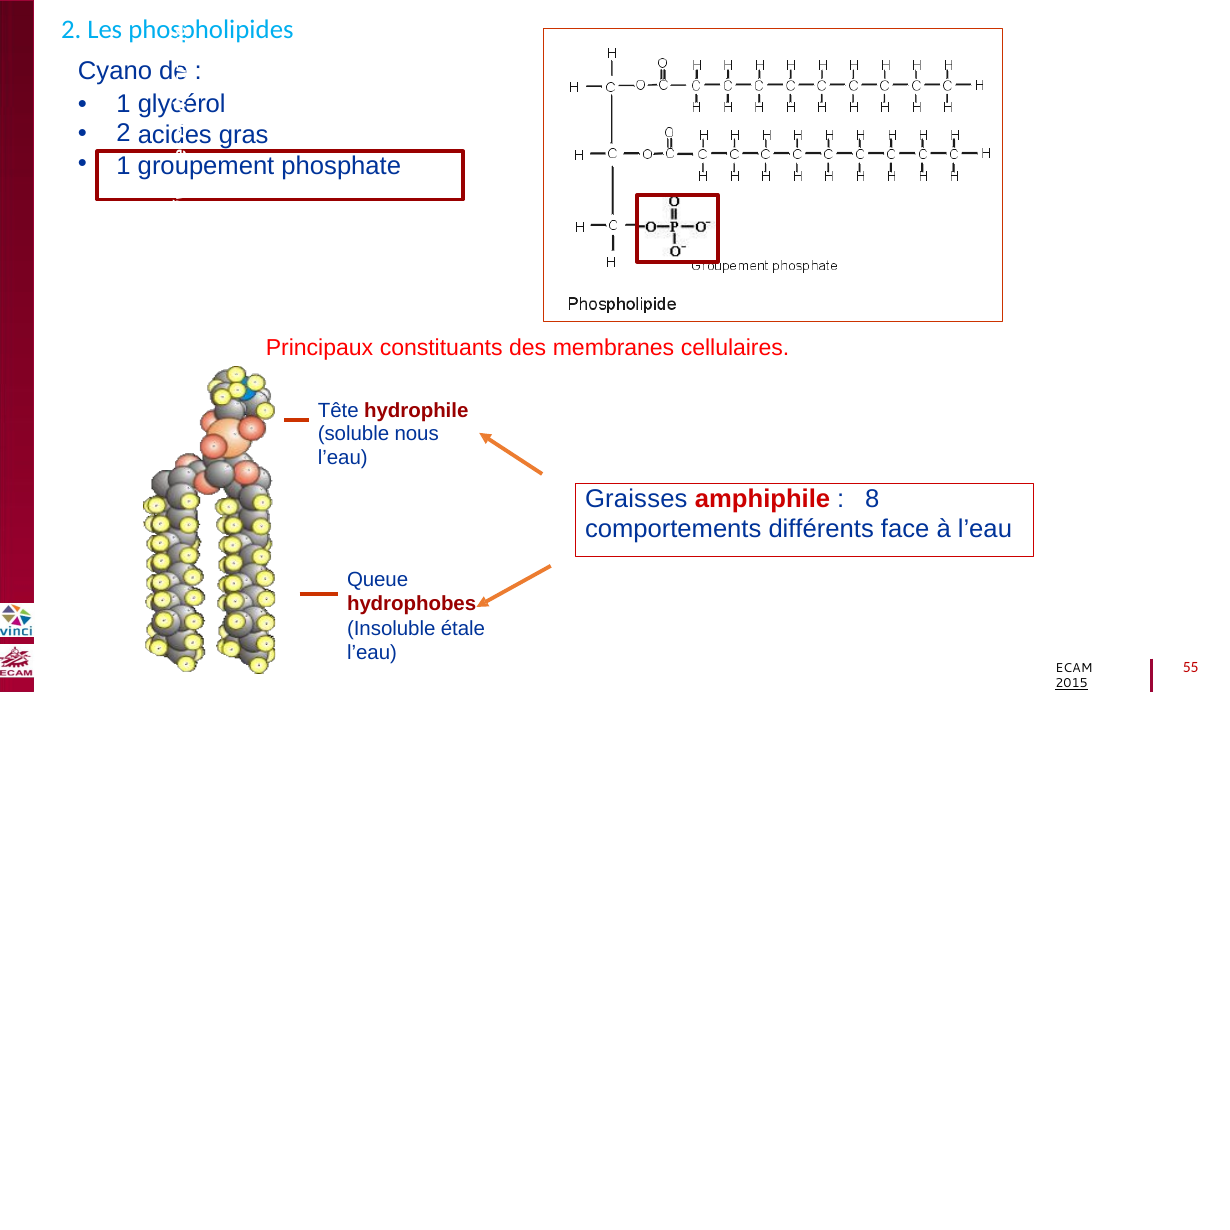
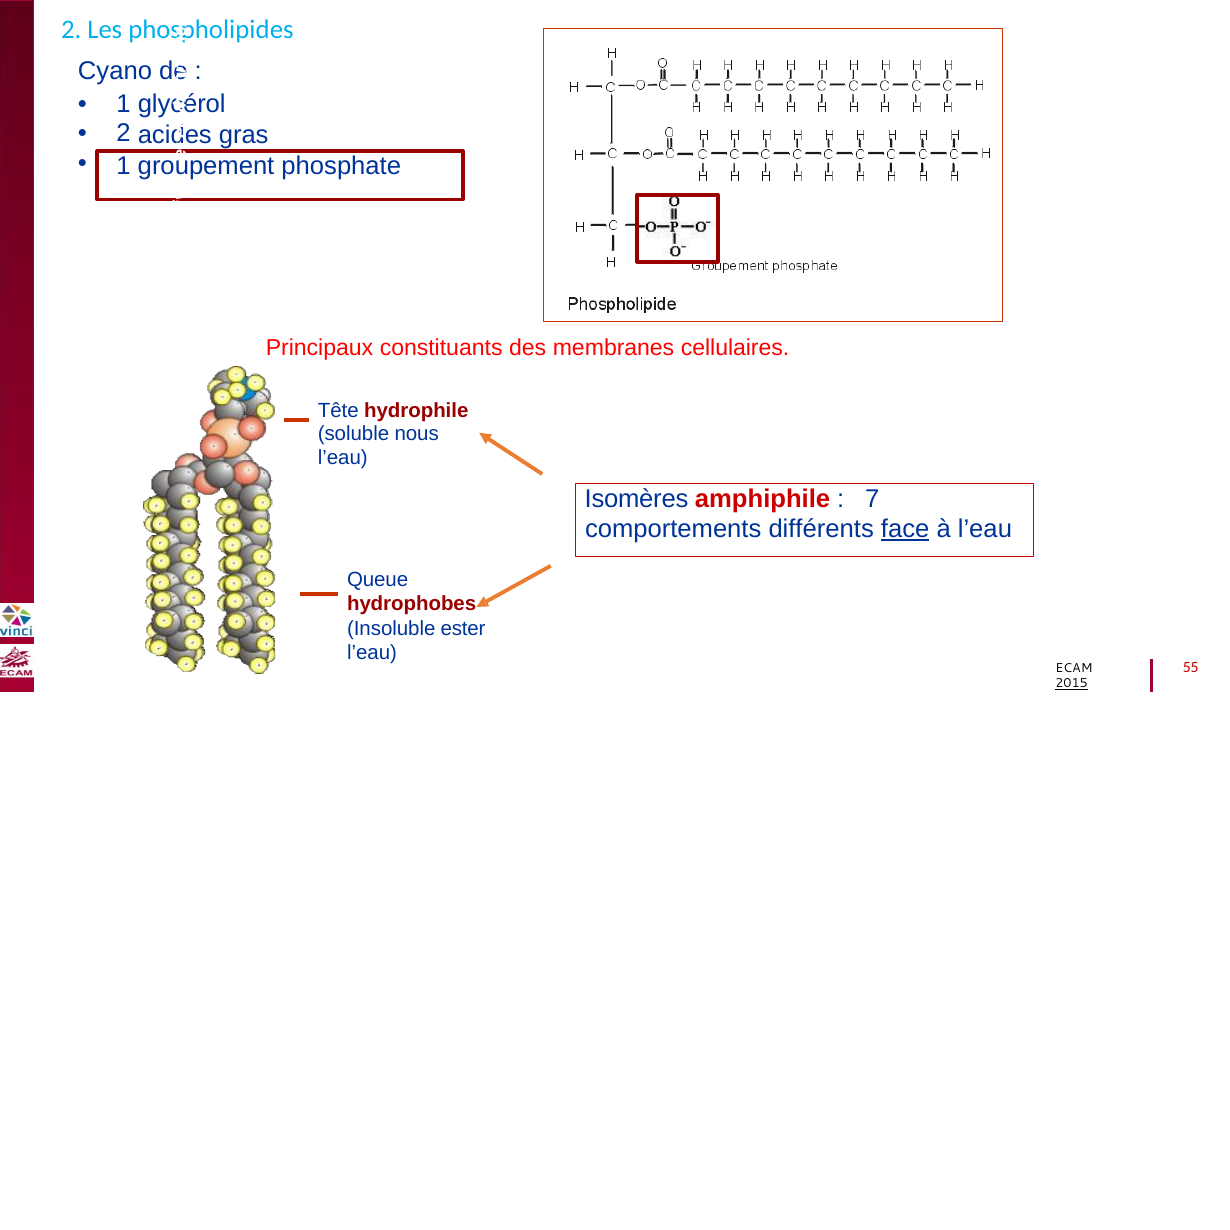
Graisses: Graisses -> Isomères (637, 499)
8: 8 -> 7 (872, 499)
face underline: none -> present (905, 529)
étale: étale -> ester (463, 628)
